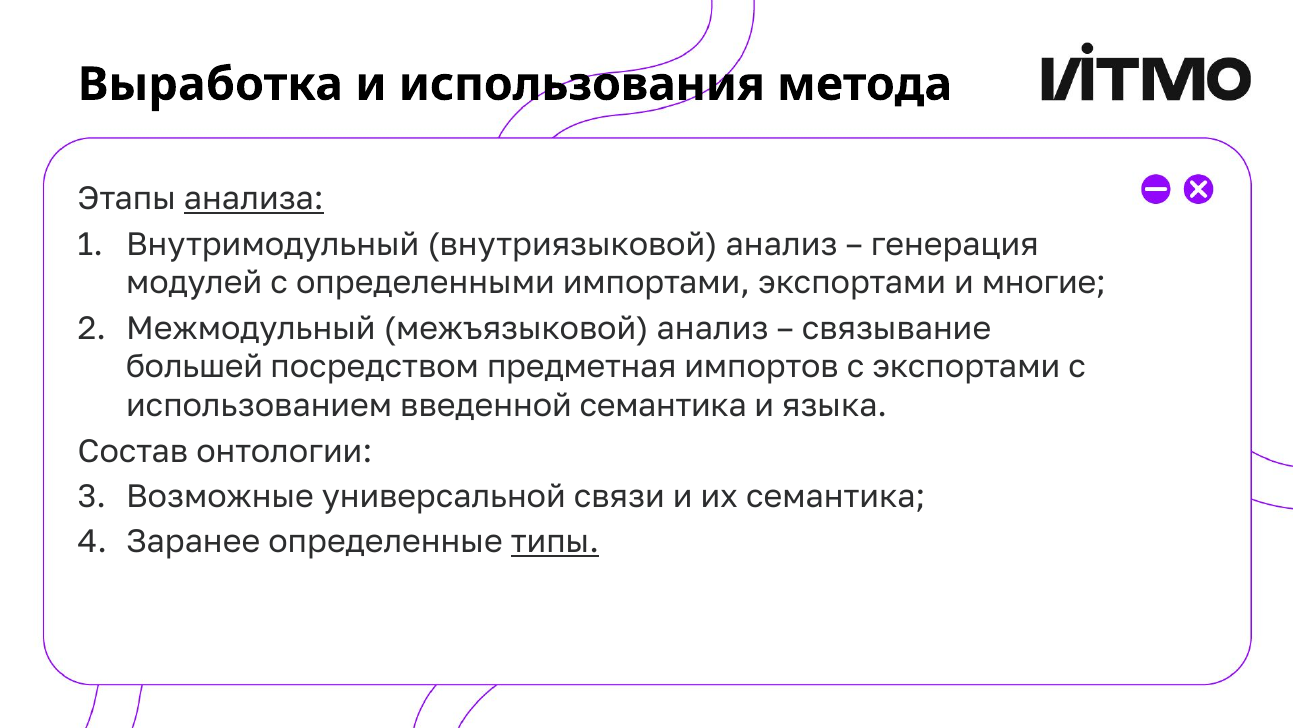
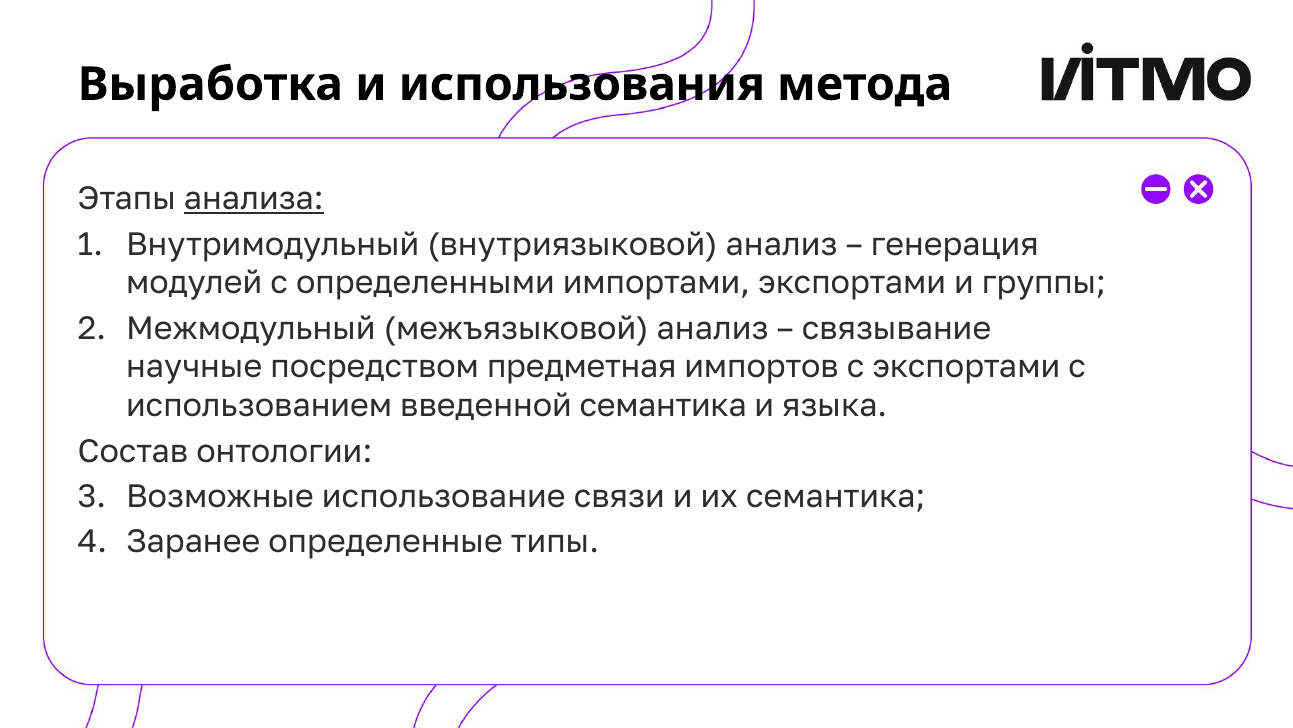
многие: многие -> группы (1044, 283)
большей: большей -> научные (194, 367)
универсальной: универсальной -> использование (444, 496)
типы underline: present -> none (555, 542)
